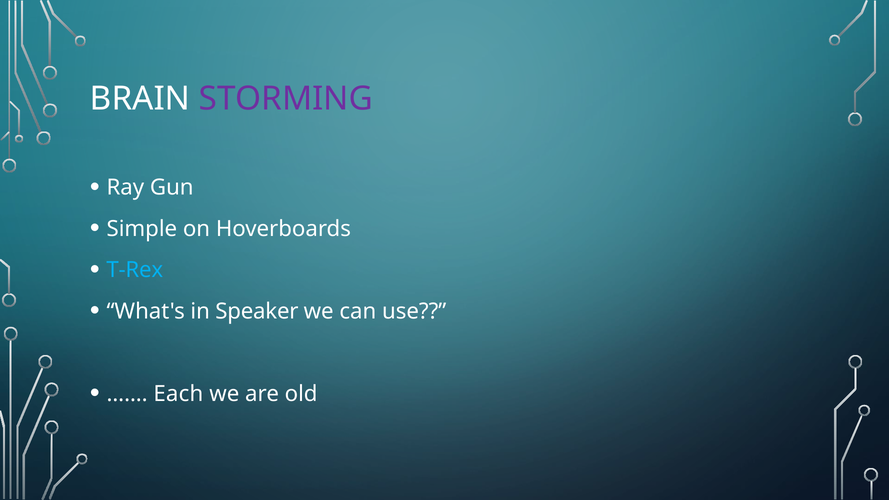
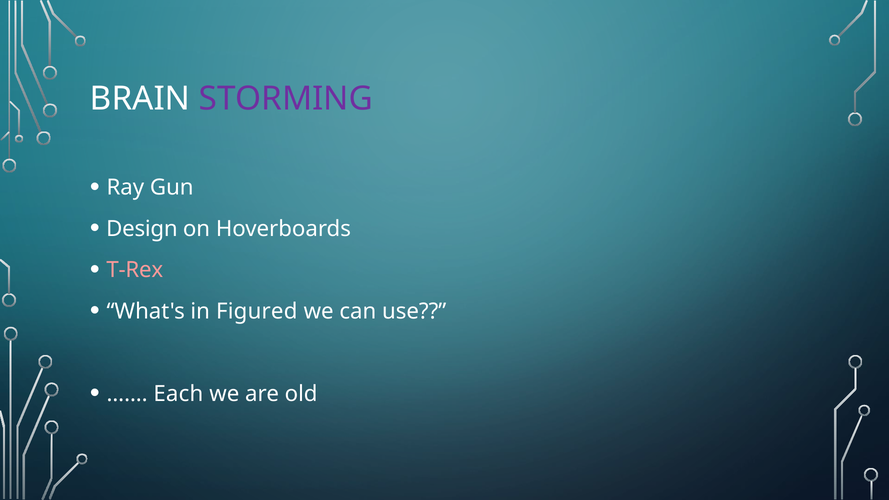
Simple: Simple -> Design (142, 229)
T-Rex colour: light blue -> pink (135, 270)
Speaker: Speaker -> Figured (257, 311)
